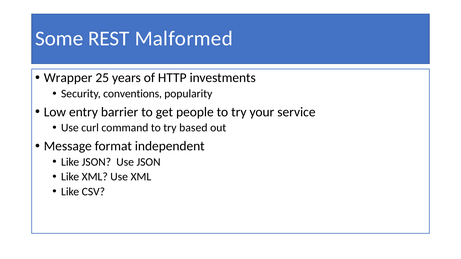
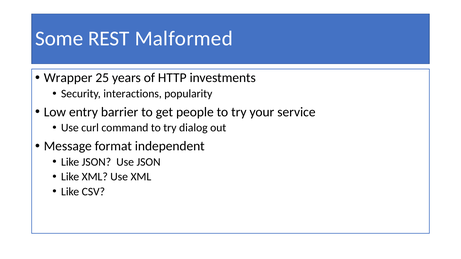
conventions: conventions -> interactions (133, 94)
based: based -> dialog (193, 128)
